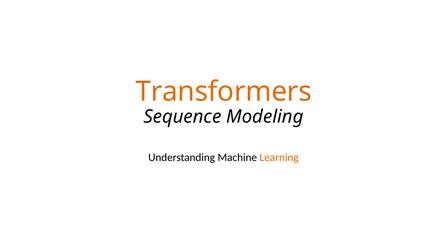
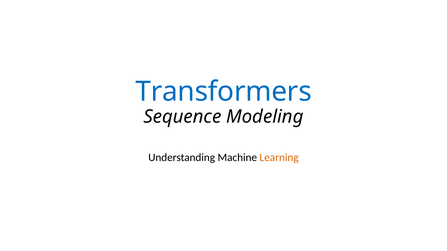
Transformers colour: orange -> blue (224, 92)
